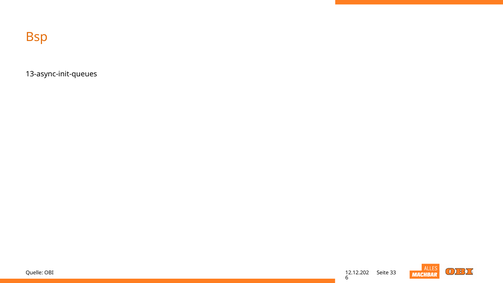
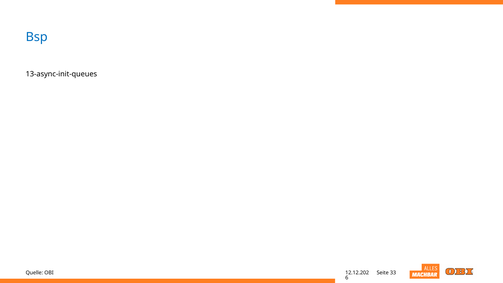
Bsp colour: orange -> blue (37, 37)
